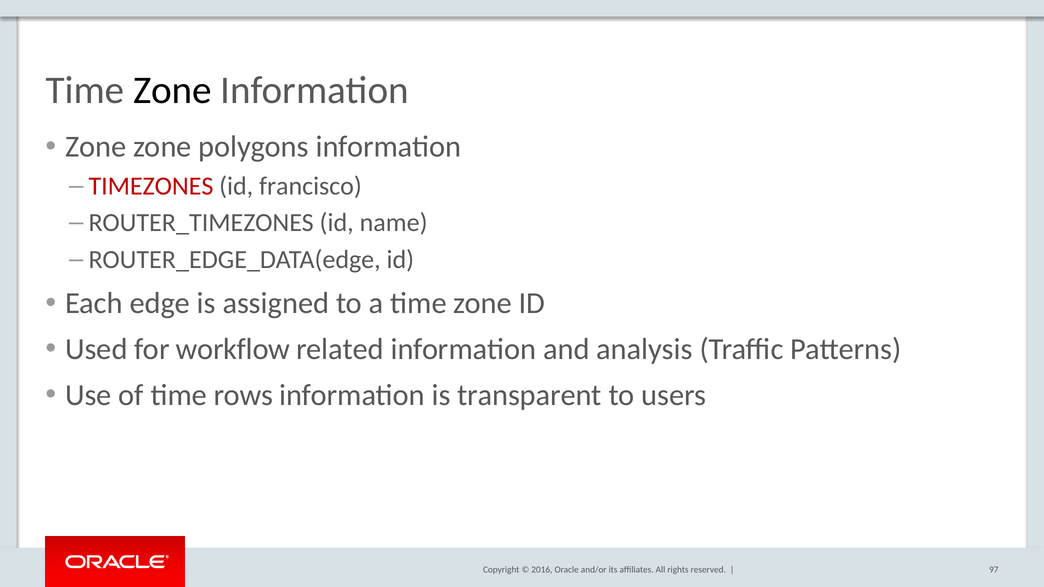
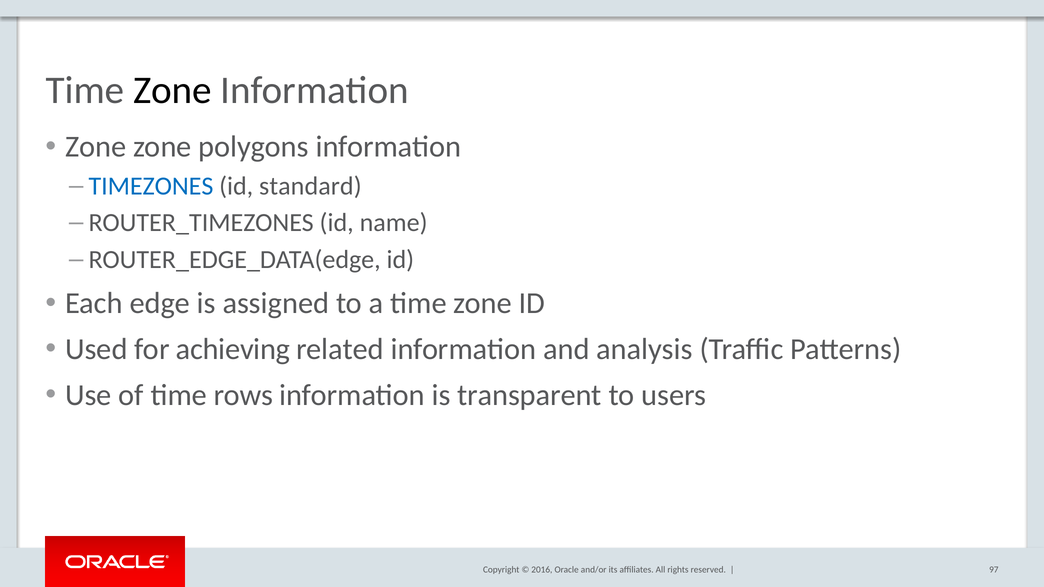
TIMEZONES colour: red -> blue (151, 186)
francisco: francisco -> standard (310, 186)
workflow: workflow -> achieving (233, 349)
